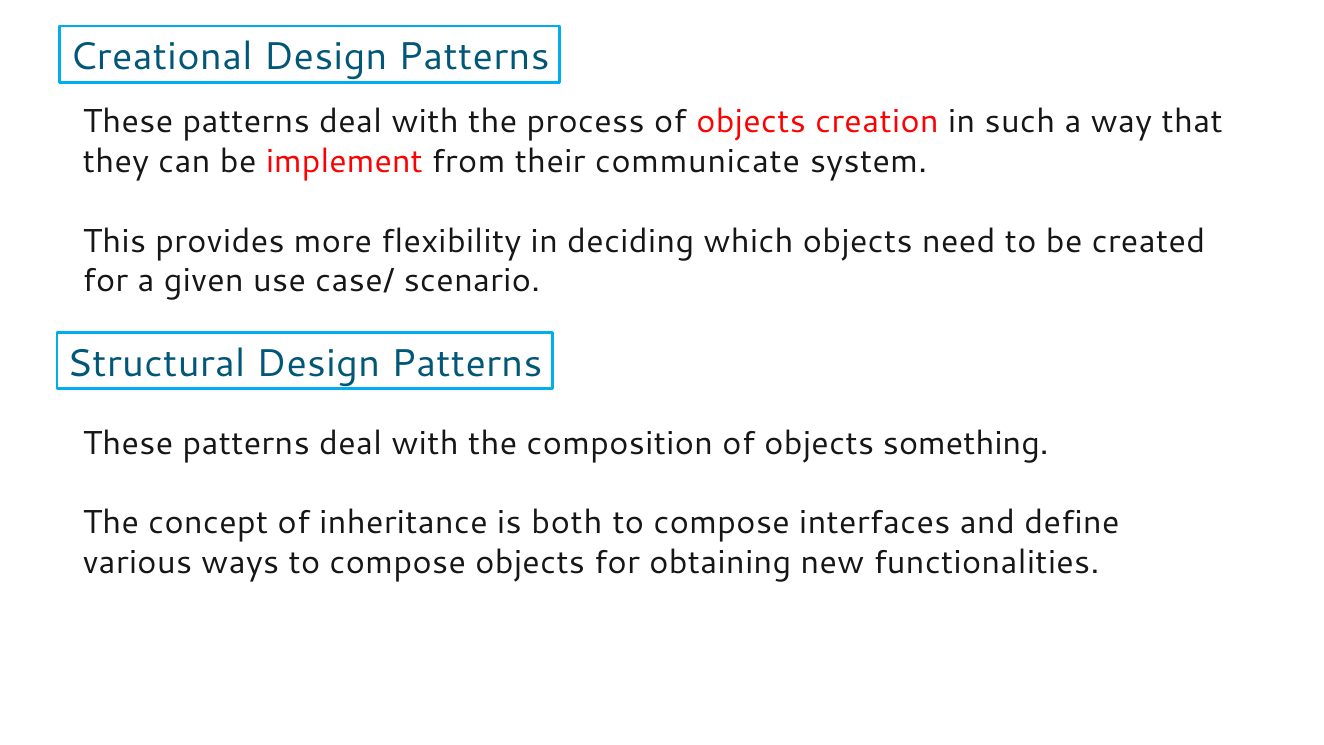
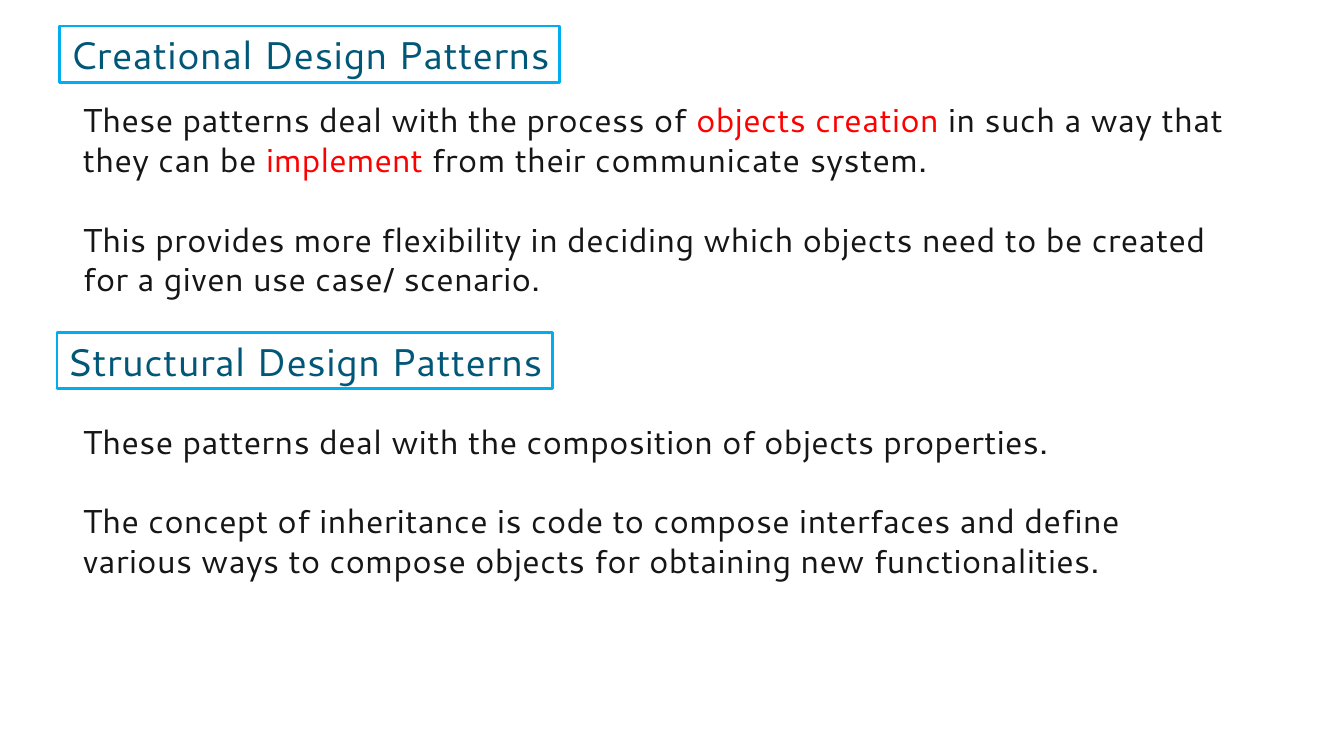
something: something -> properties (966, 443)
both: both -> code (567, 523)
